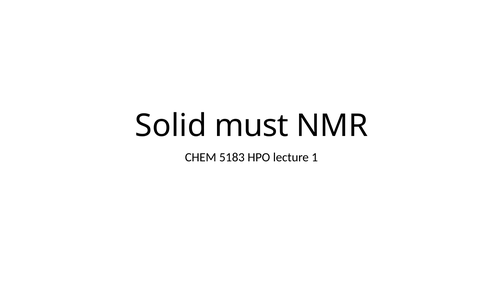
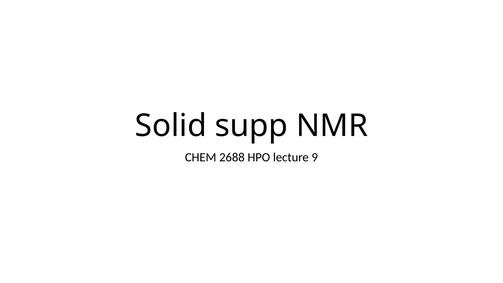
must: must -> supp (251, 126)
5183: 5183 -> 2688 (232, 157)
1: 1 -> 9 (315, 157)
